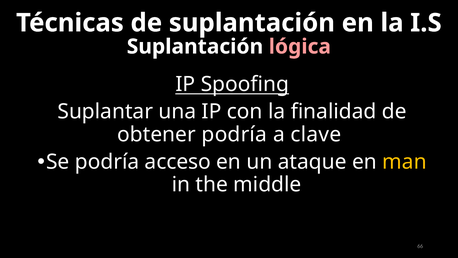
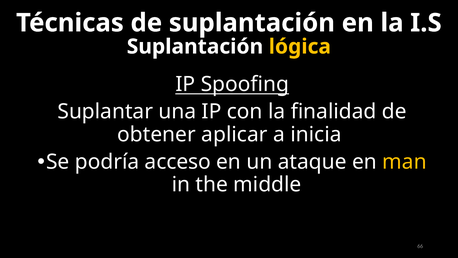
lógica colour: pink -> yellow (300, 47)
obtener podría: podría -> aplicar (234, 134)
clave: clave -> inicia (316, 134)
